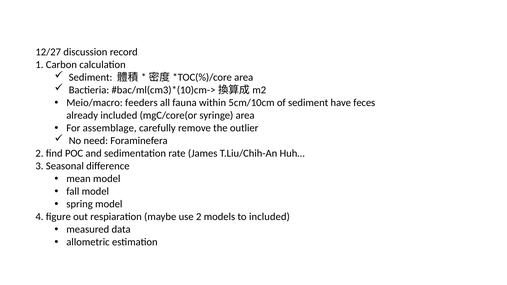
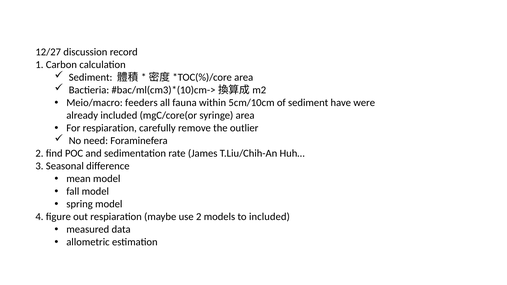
feces: feces -> were (364, 103)
For assemblage: assemblage -> respiaration (110, 128)
